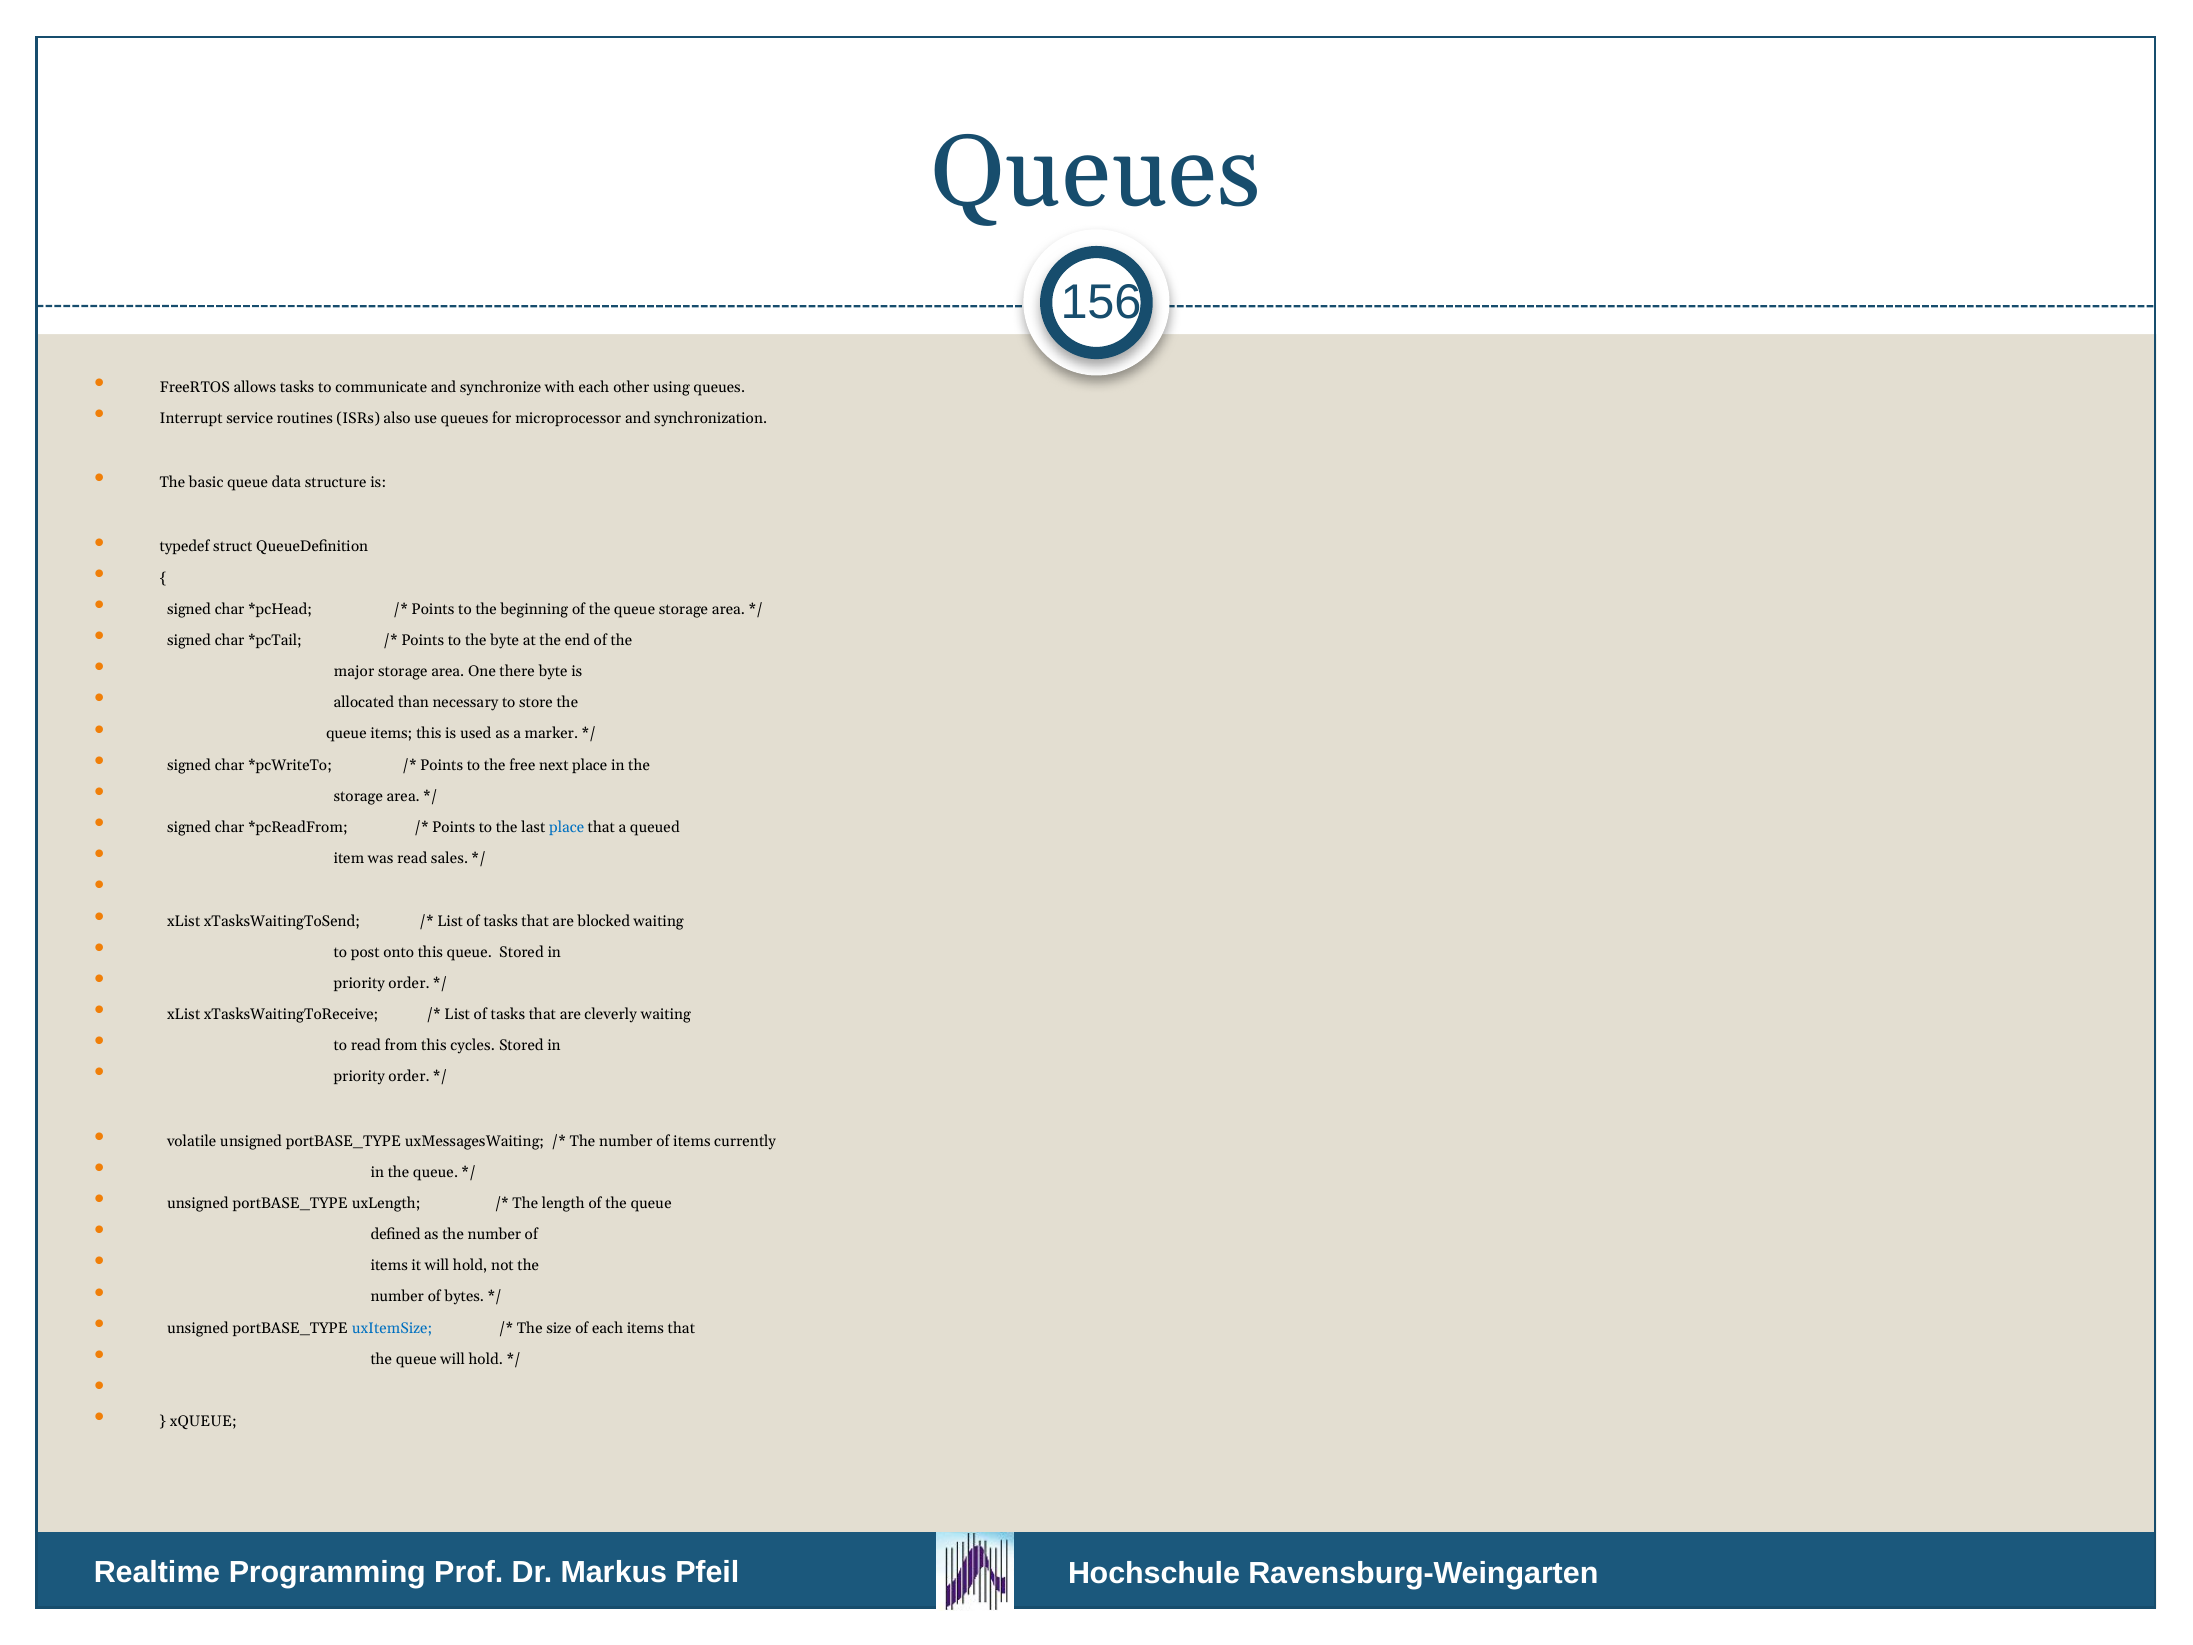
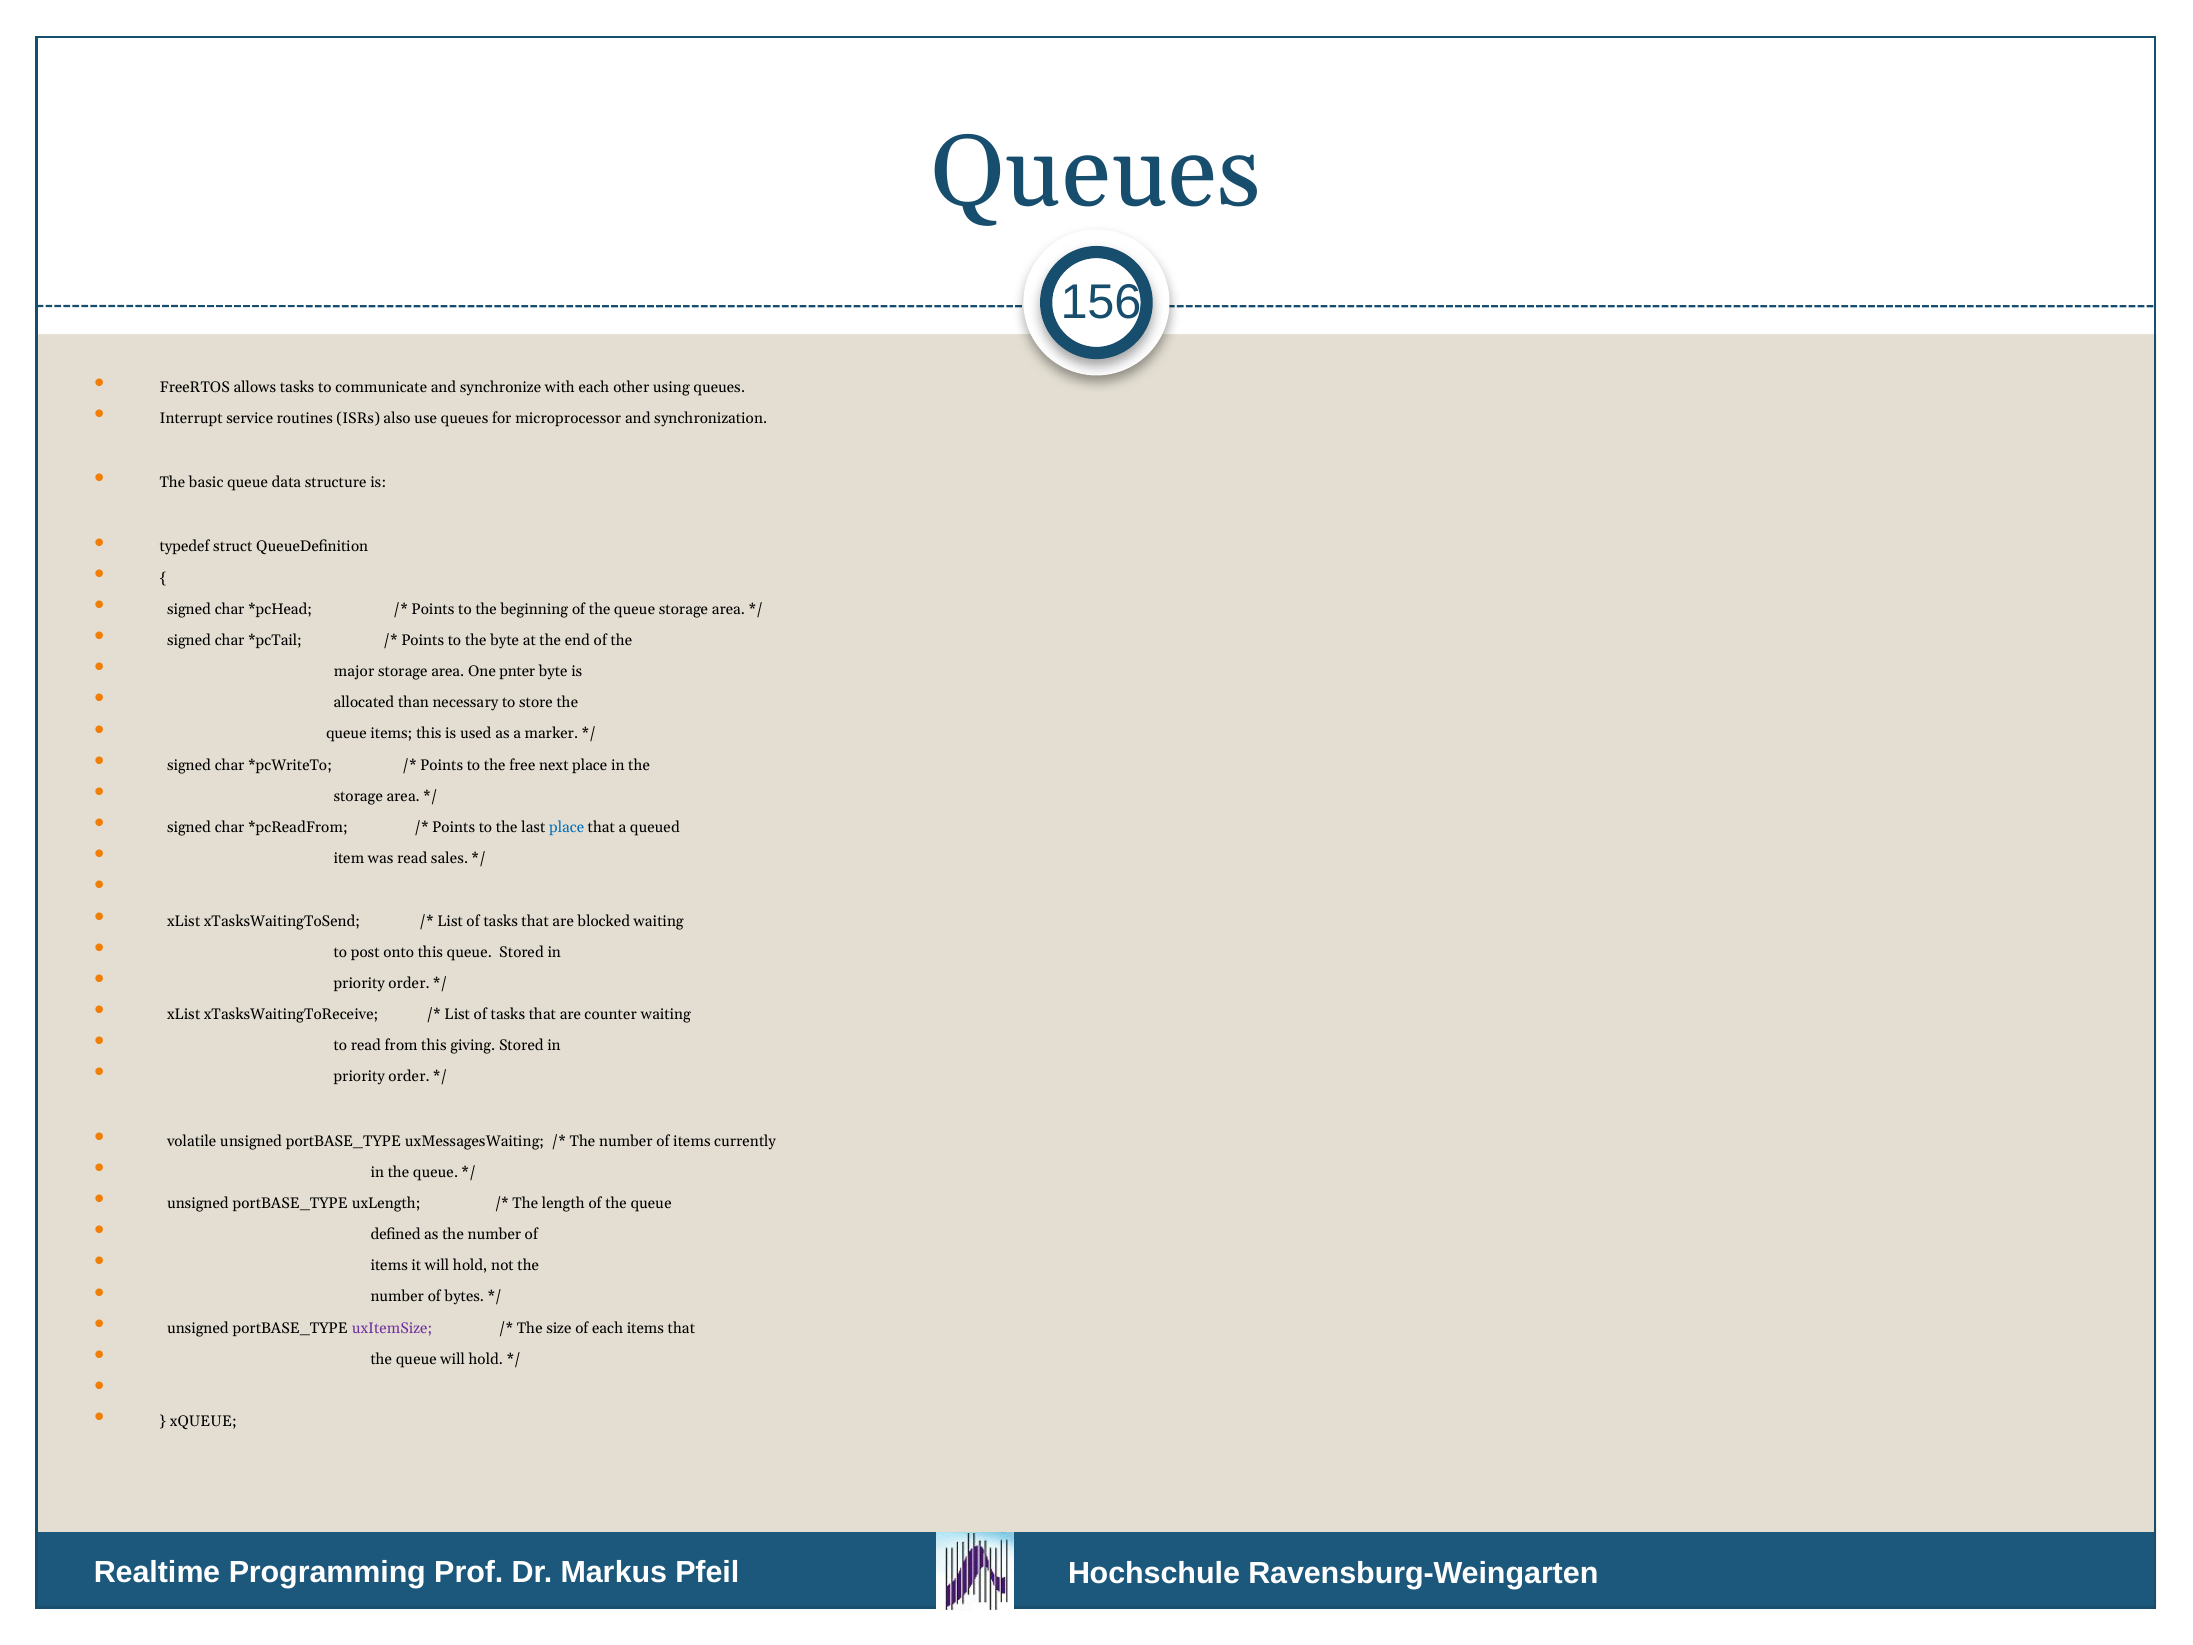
there: there -> pnter (517, 672)
cleverly: cleverly -> counter (611, 1014)
cycles: cycles -> giving (473, 1046)
uxItemSize colour: blue -> purple (392, 1328)
